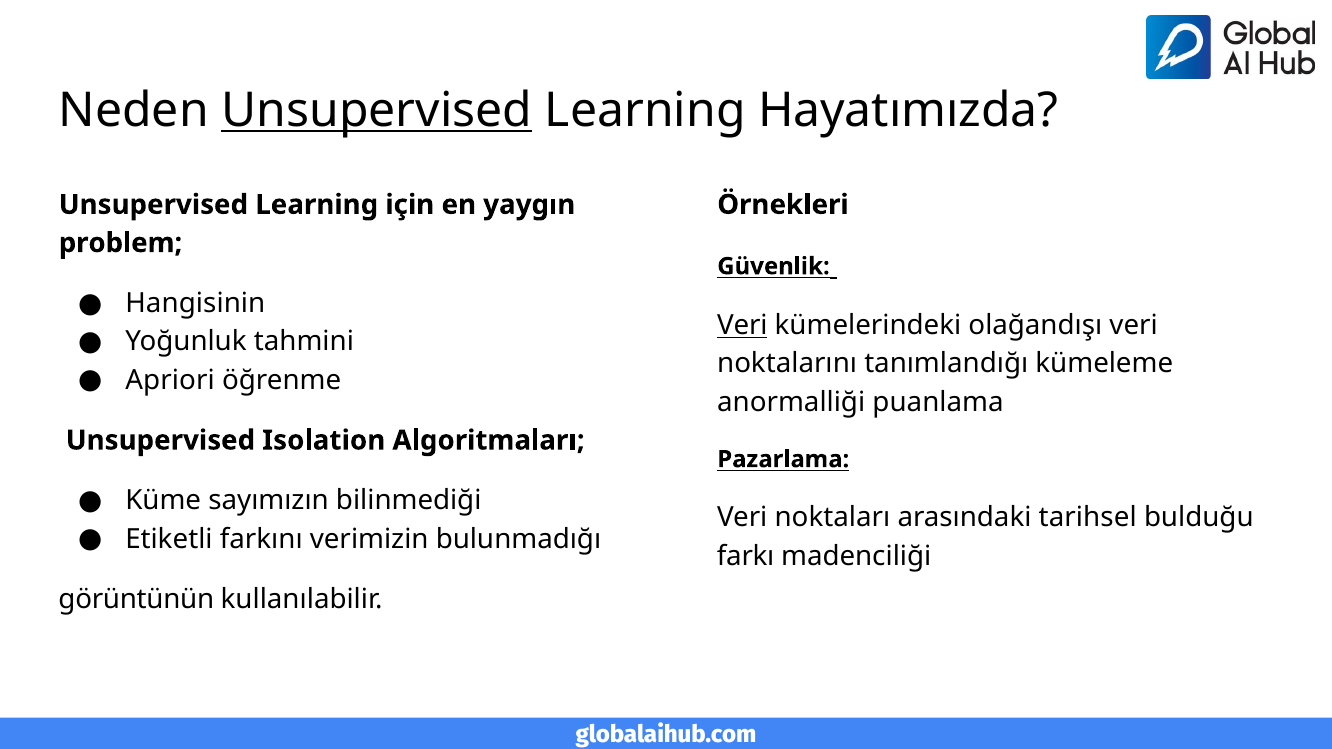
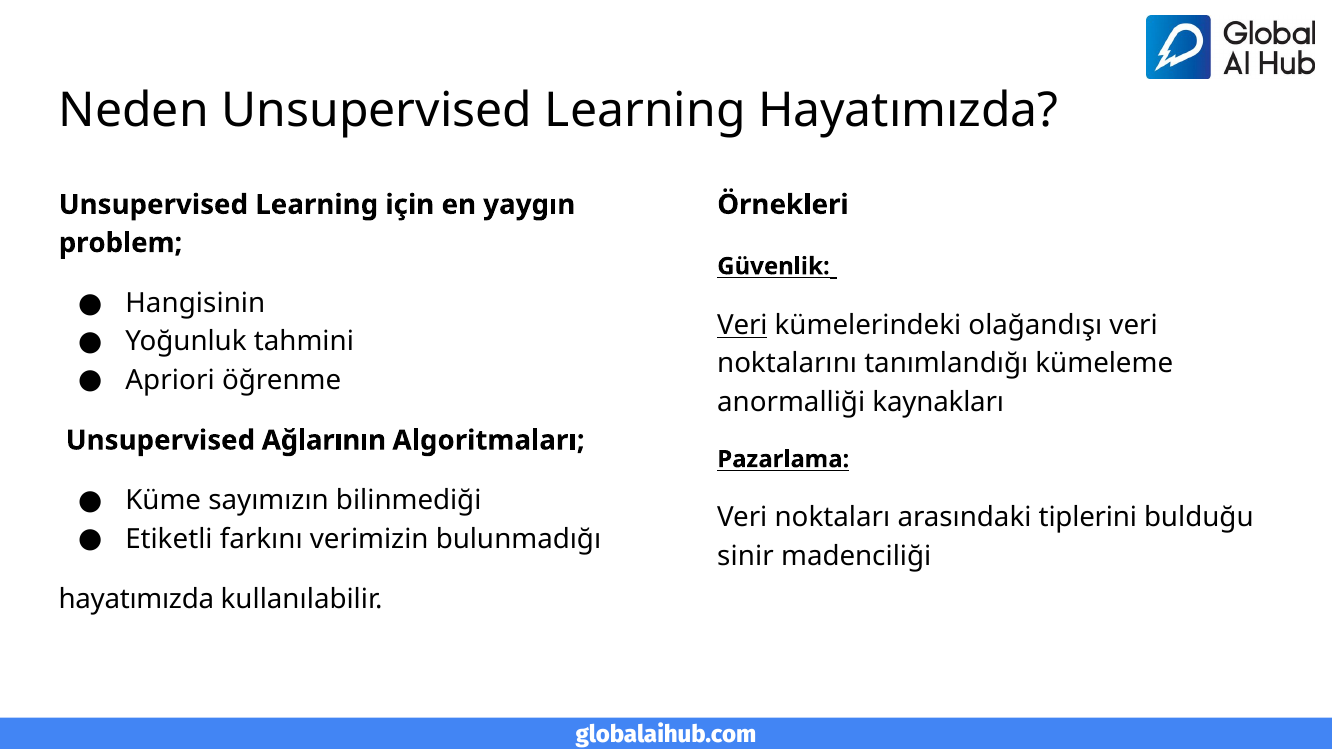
Unsupervised underline: present -> none (377, 110)
puanlama: puanlama -> kaynakları (938, 402)
Isolation: Isolation -> Ağlarının (324, 441)
tarihsel: tarihsel -> tiplerini (1088, 518)
farkı: farkı -> sinir (745, 556)
görüntünün: görüntünün -> hayatımızda (136, 600)
